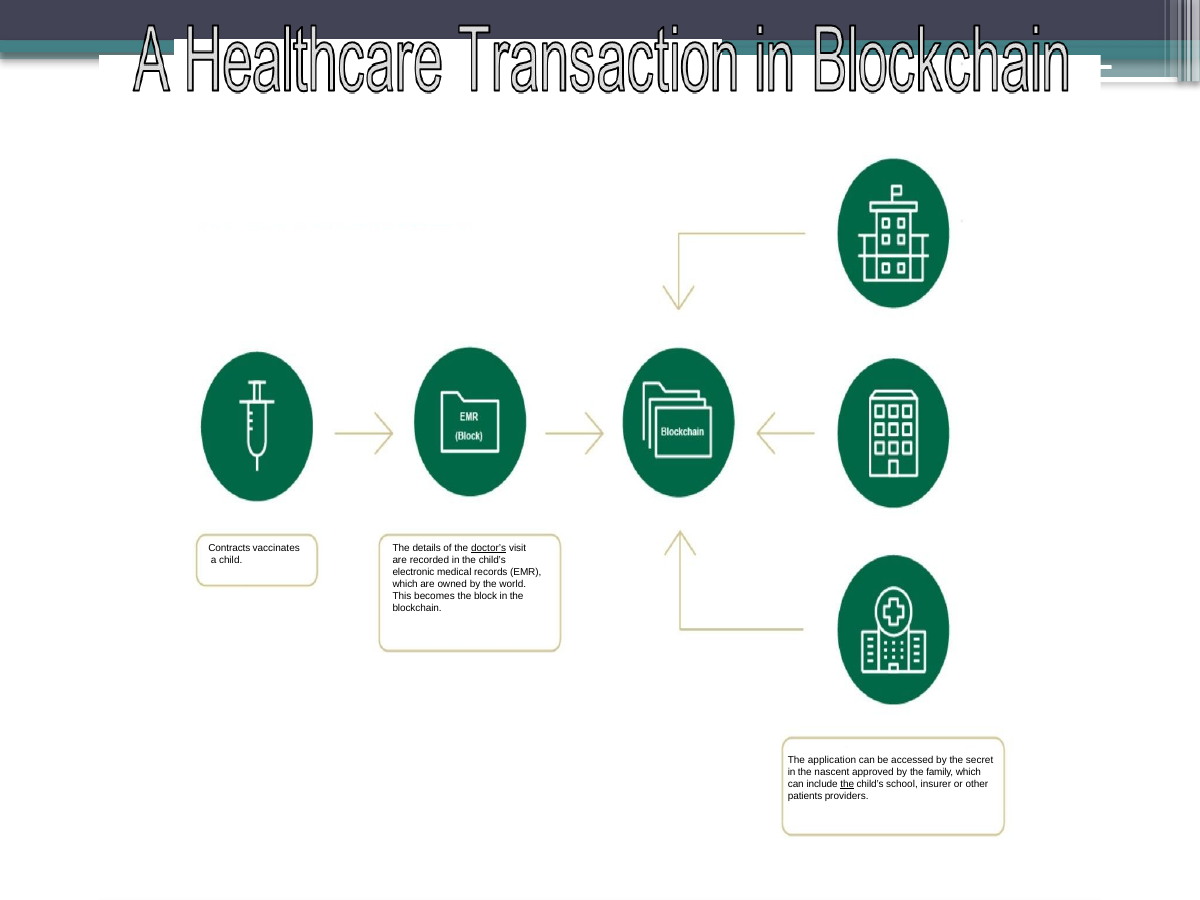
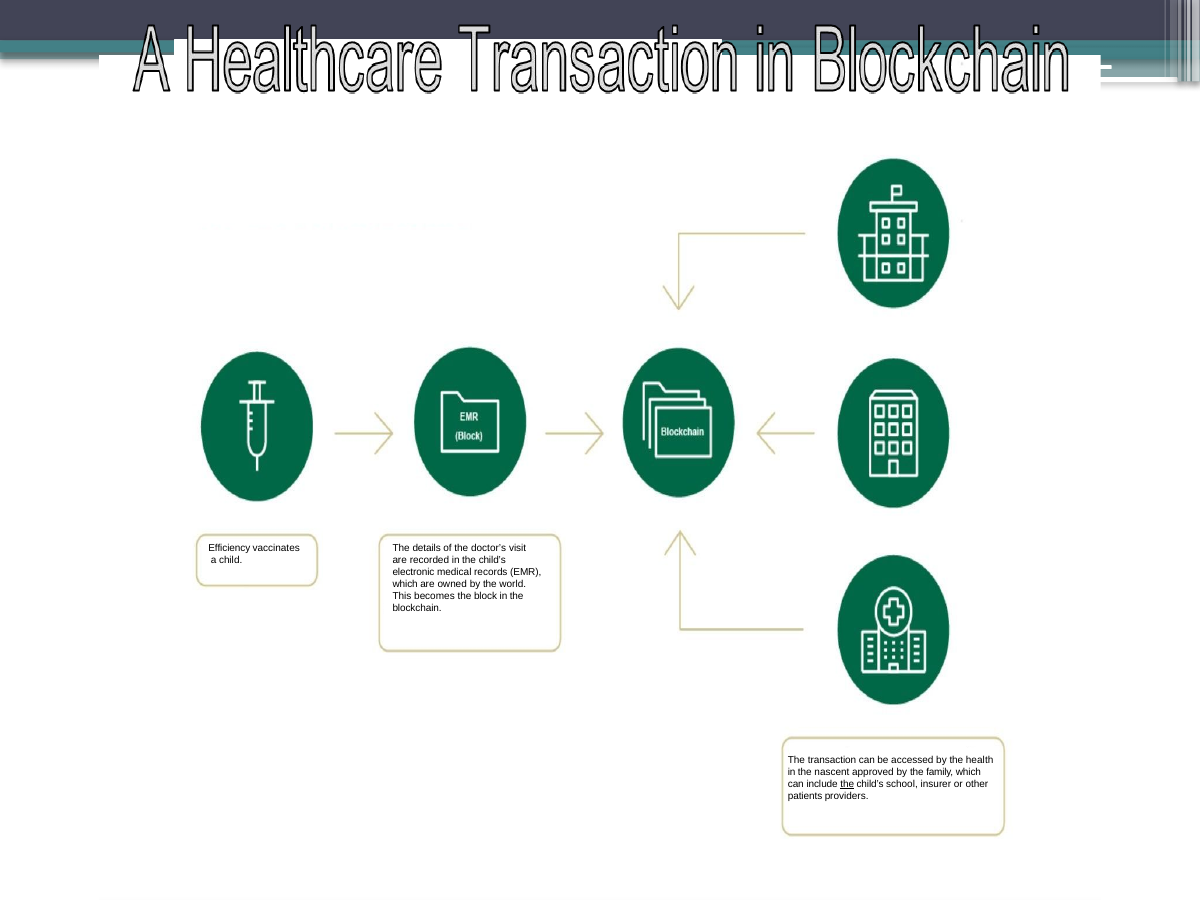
Contracts: Contracts -> Efficiency (229, 548)
doctor’s underline: present -> none (489, 548)
application: application -> transaction (832, 760)
secret: secret -> health (980, 760)
